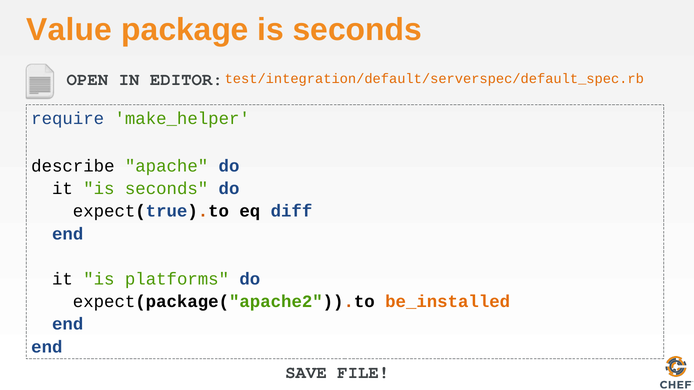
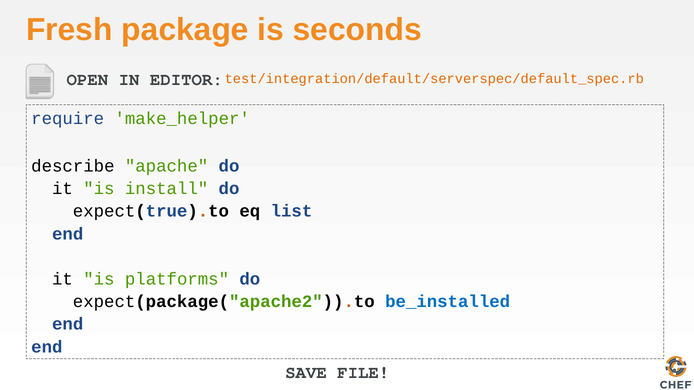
Value: Value -> Fresh (69, 30)
it is seconds: seconds -> install (167, 189)
diff: diff -> list (291, 211)
be_installed colour: orange -> blue (448, 302)
